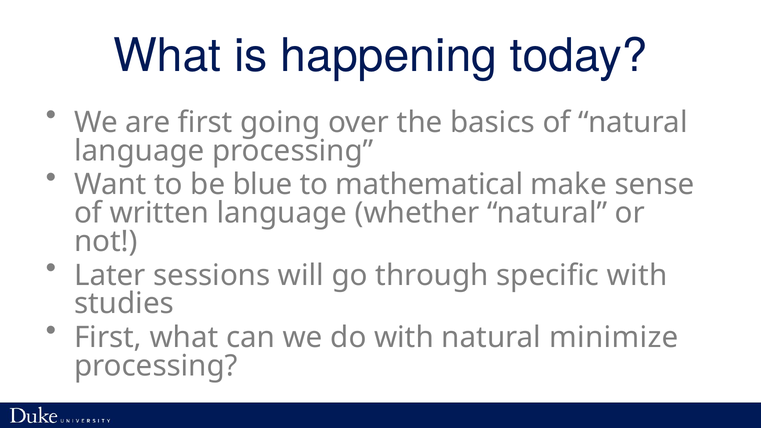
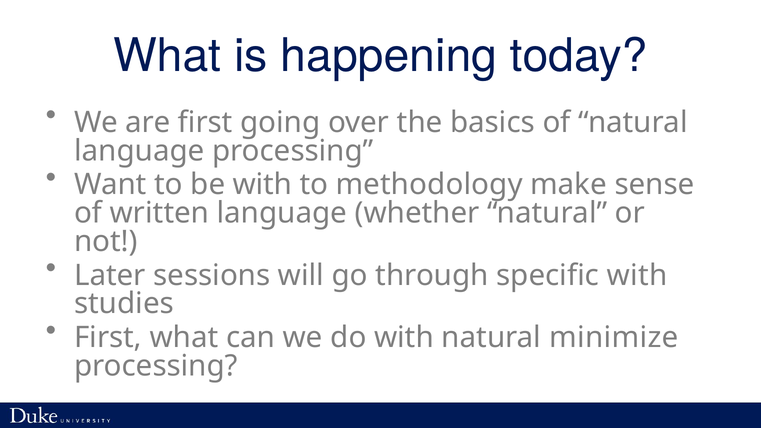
be blue: blue -> with (262, 185)
mathematical: mathematical -> methodology (429, 185)
